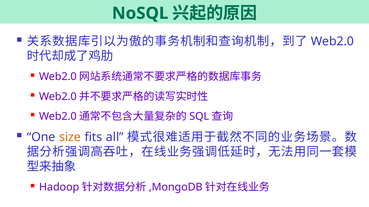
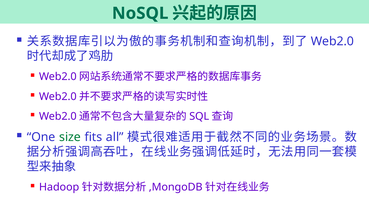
size colour: orange -> green (70, 137)
